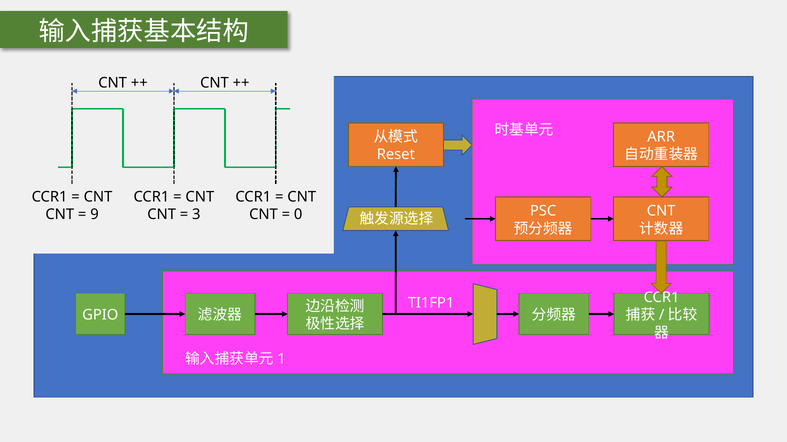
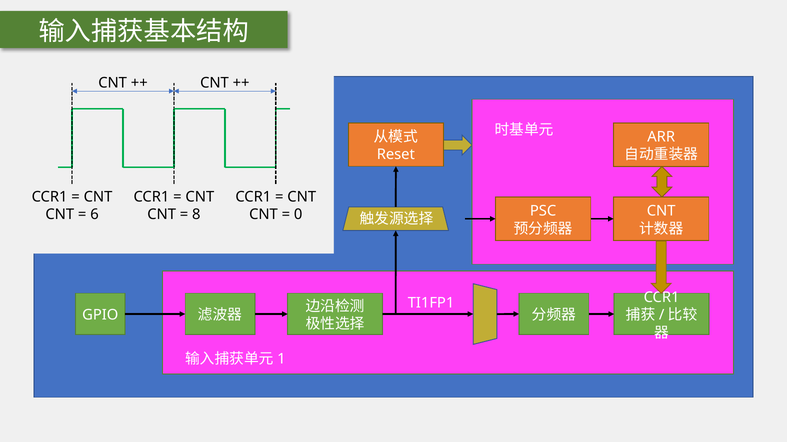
9: 9 -> 6 (94, 215)
3: 3 -> 8 (196, 215)
